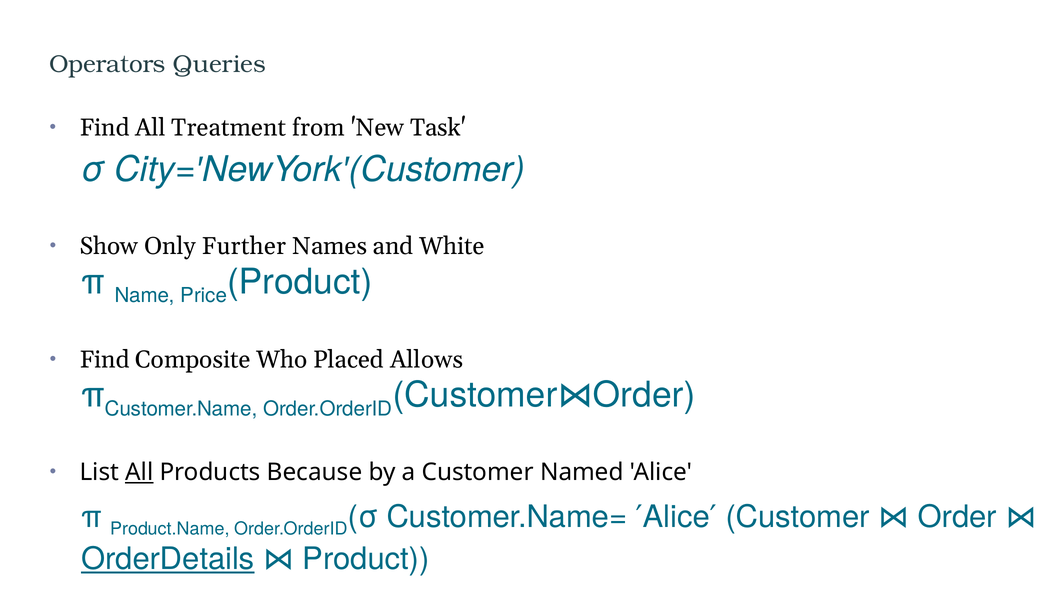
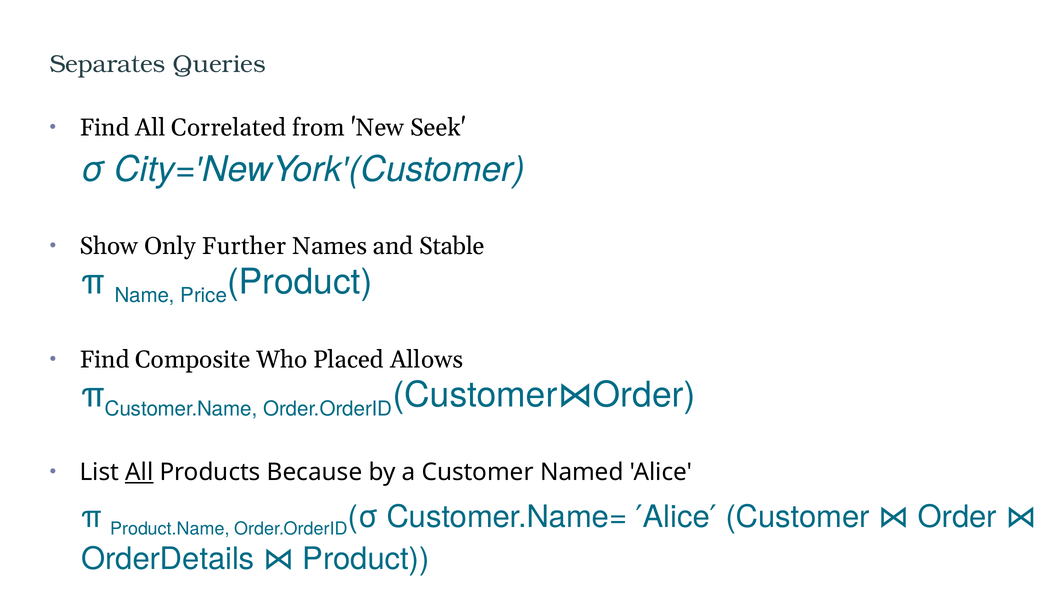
Operators: Operators -> Separates (107, 64)
Treatment: Treatment -> Correlated (229, 128)
Task: Task -> Seek (438, 128)
White: White -> Stable (452, 246)
OrderDetails underline: present -> none (168, 559)
